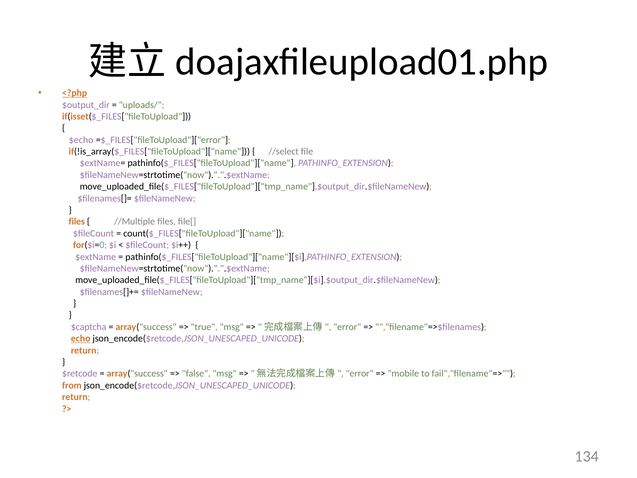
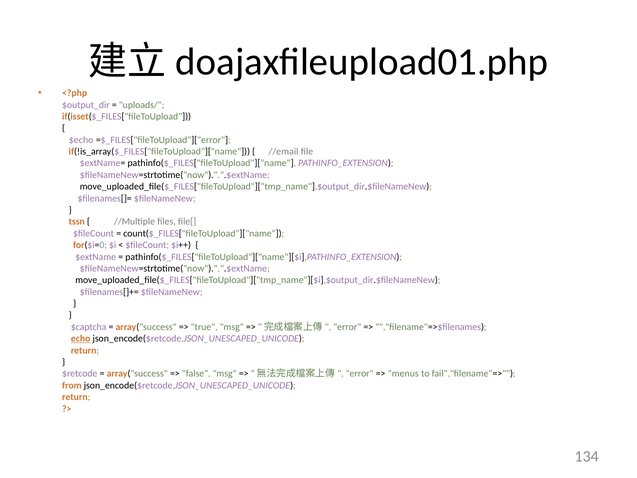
<?php underline: present -> none (75, 93)
//select: //select -> //email (284, 151)
files: files -> tssn (77, 222)
mobile: mobile -> menus (403, 374)
